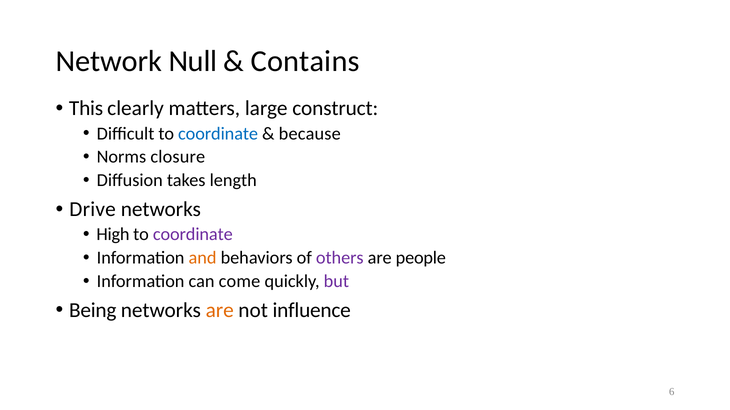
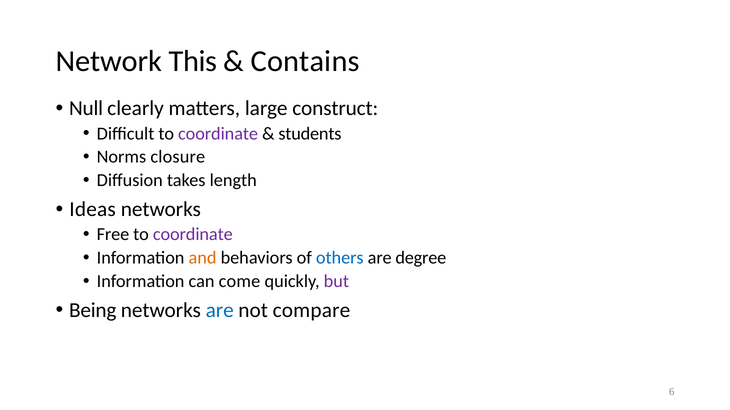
Null: Null -> This (193, 61)
This: This -> Null (86, 109)
coordinate colour: blue -> purple (218, 134)
because: because -> students (310, 134)
Drive: Drive -> Ideas (93, 210)
High: High -> Free (113, 235)
others colour: purple -> blue (340, 258)
people: people -> degree (421, 258)
are colour: orange -> blue (220, 311)
influence: influence -> compare (311, 311)
